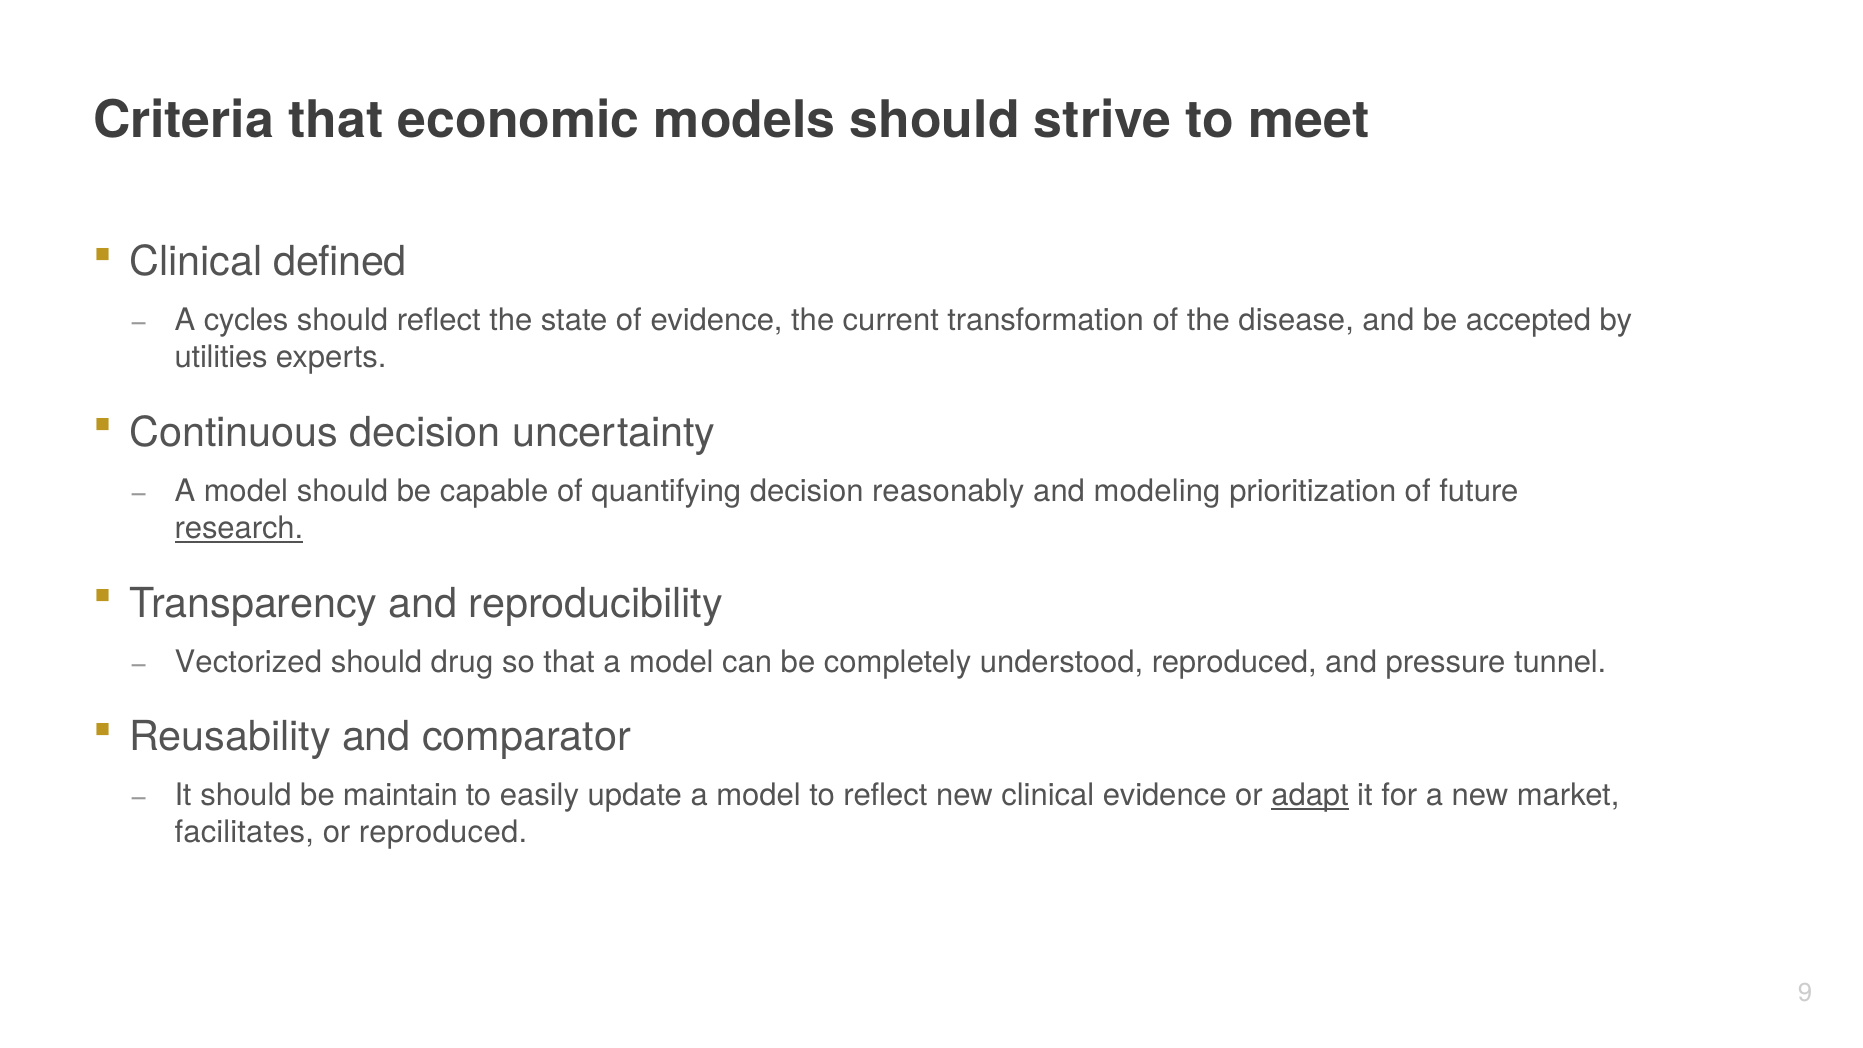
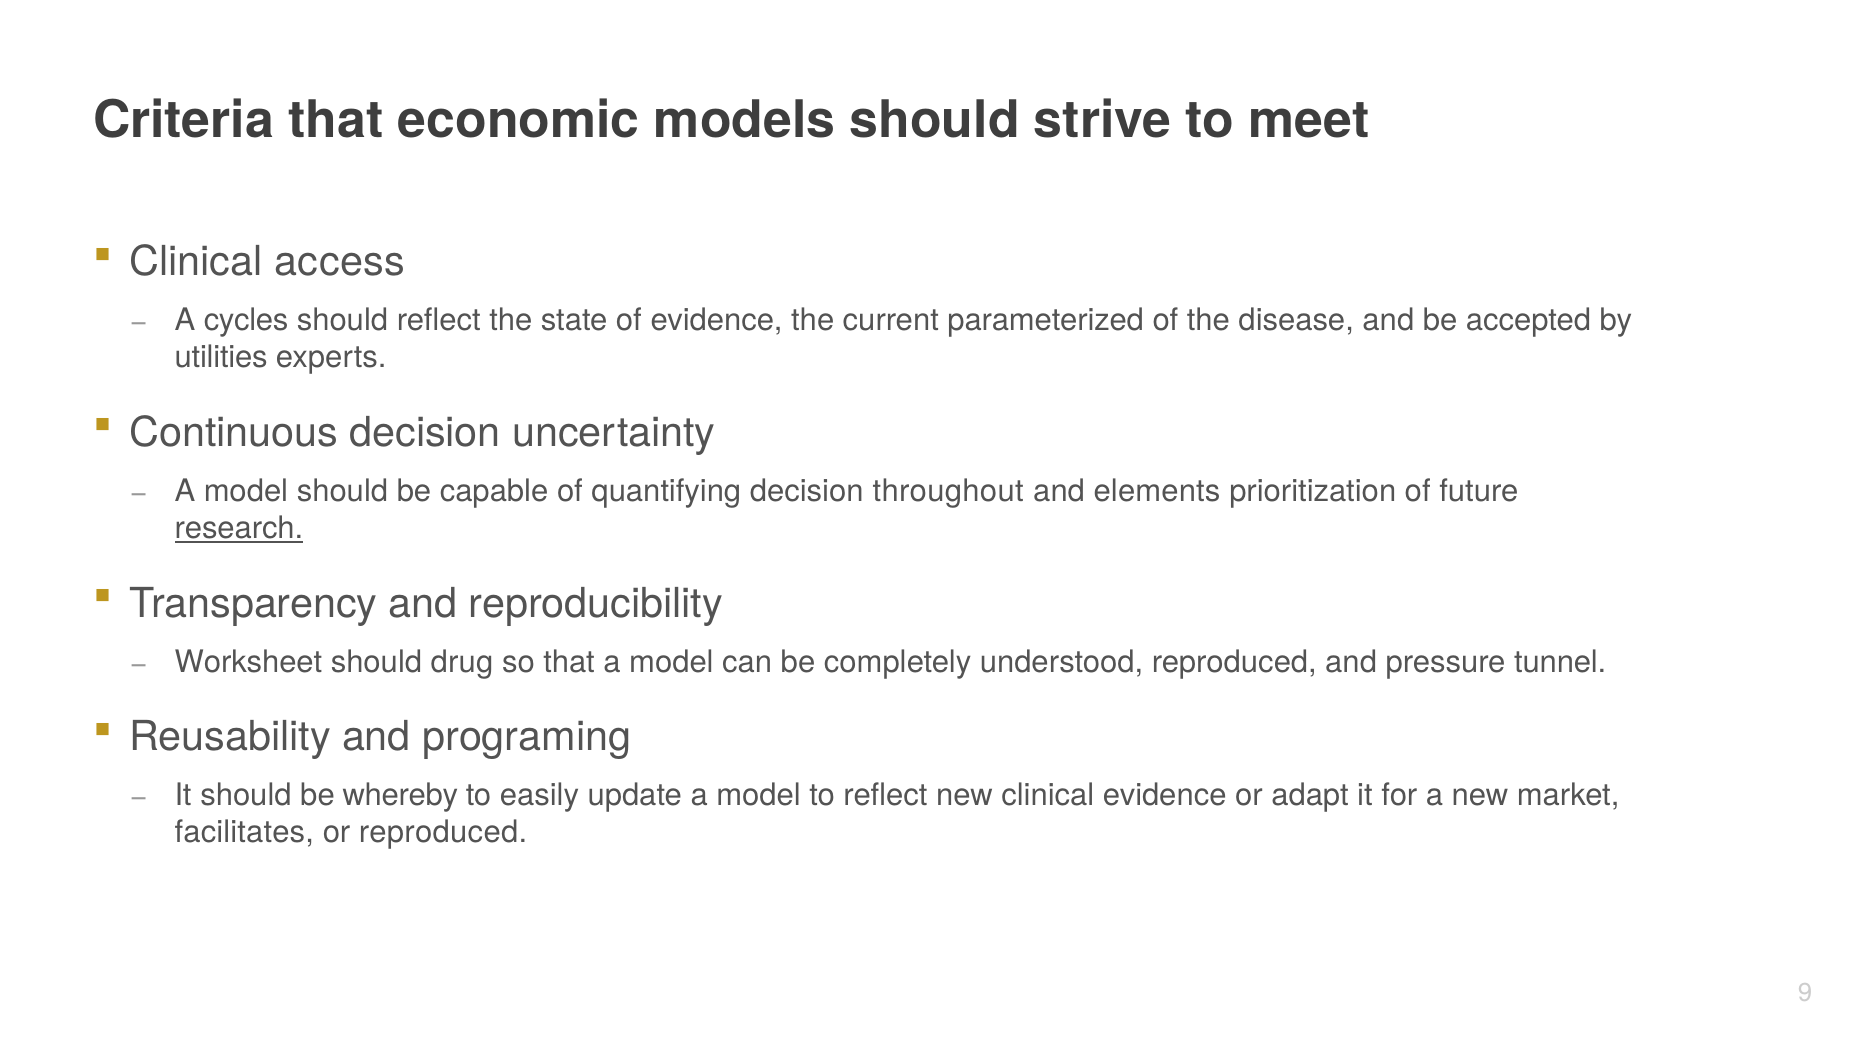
defined: defined -> access (340, 262)
transformation: transformation -> parameterized (1046, 320)
reasonably: reasonably -> throughout (948, 491)
modeling: modeling -> elements (1157, 491)
Vectorized: Vectorized -> Worksheet (248, 662)
comparator: comparator -> programing (527, 737)
maintain: maintain -> whereby (400, 795)
adapt underline: present -> none (1310, 795)
